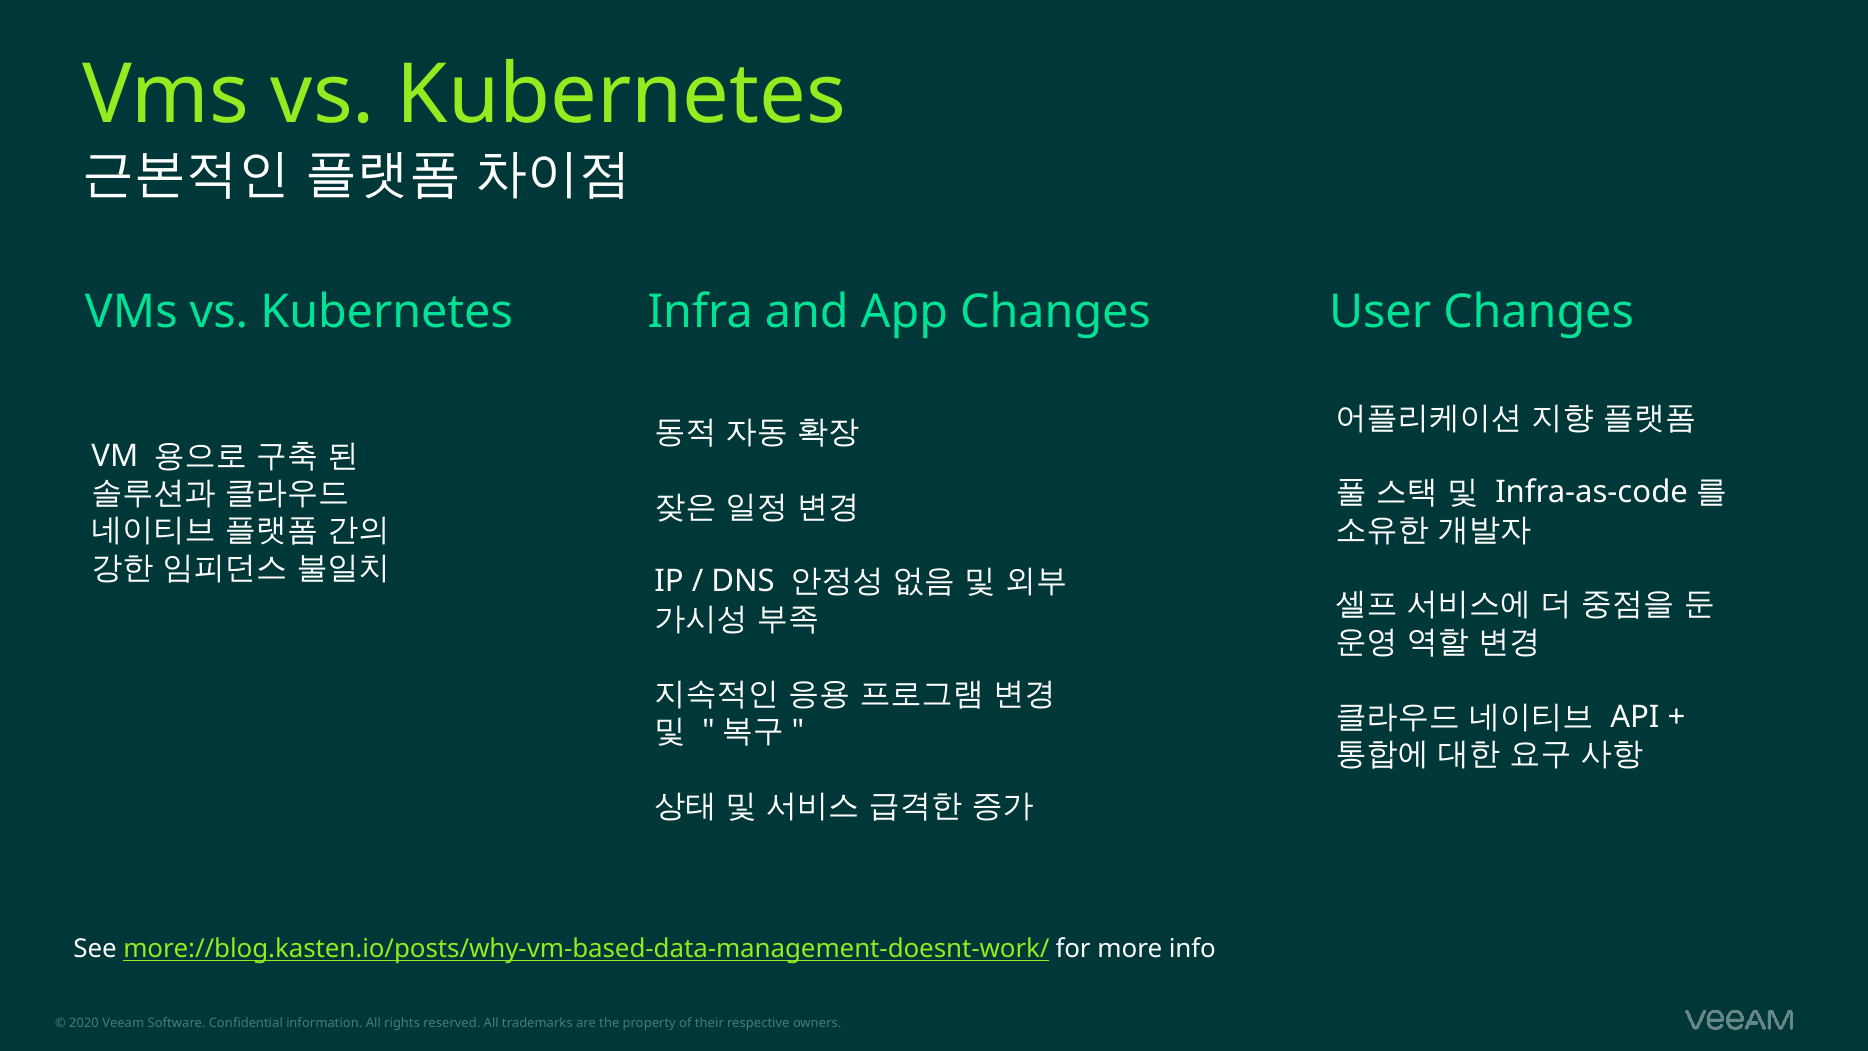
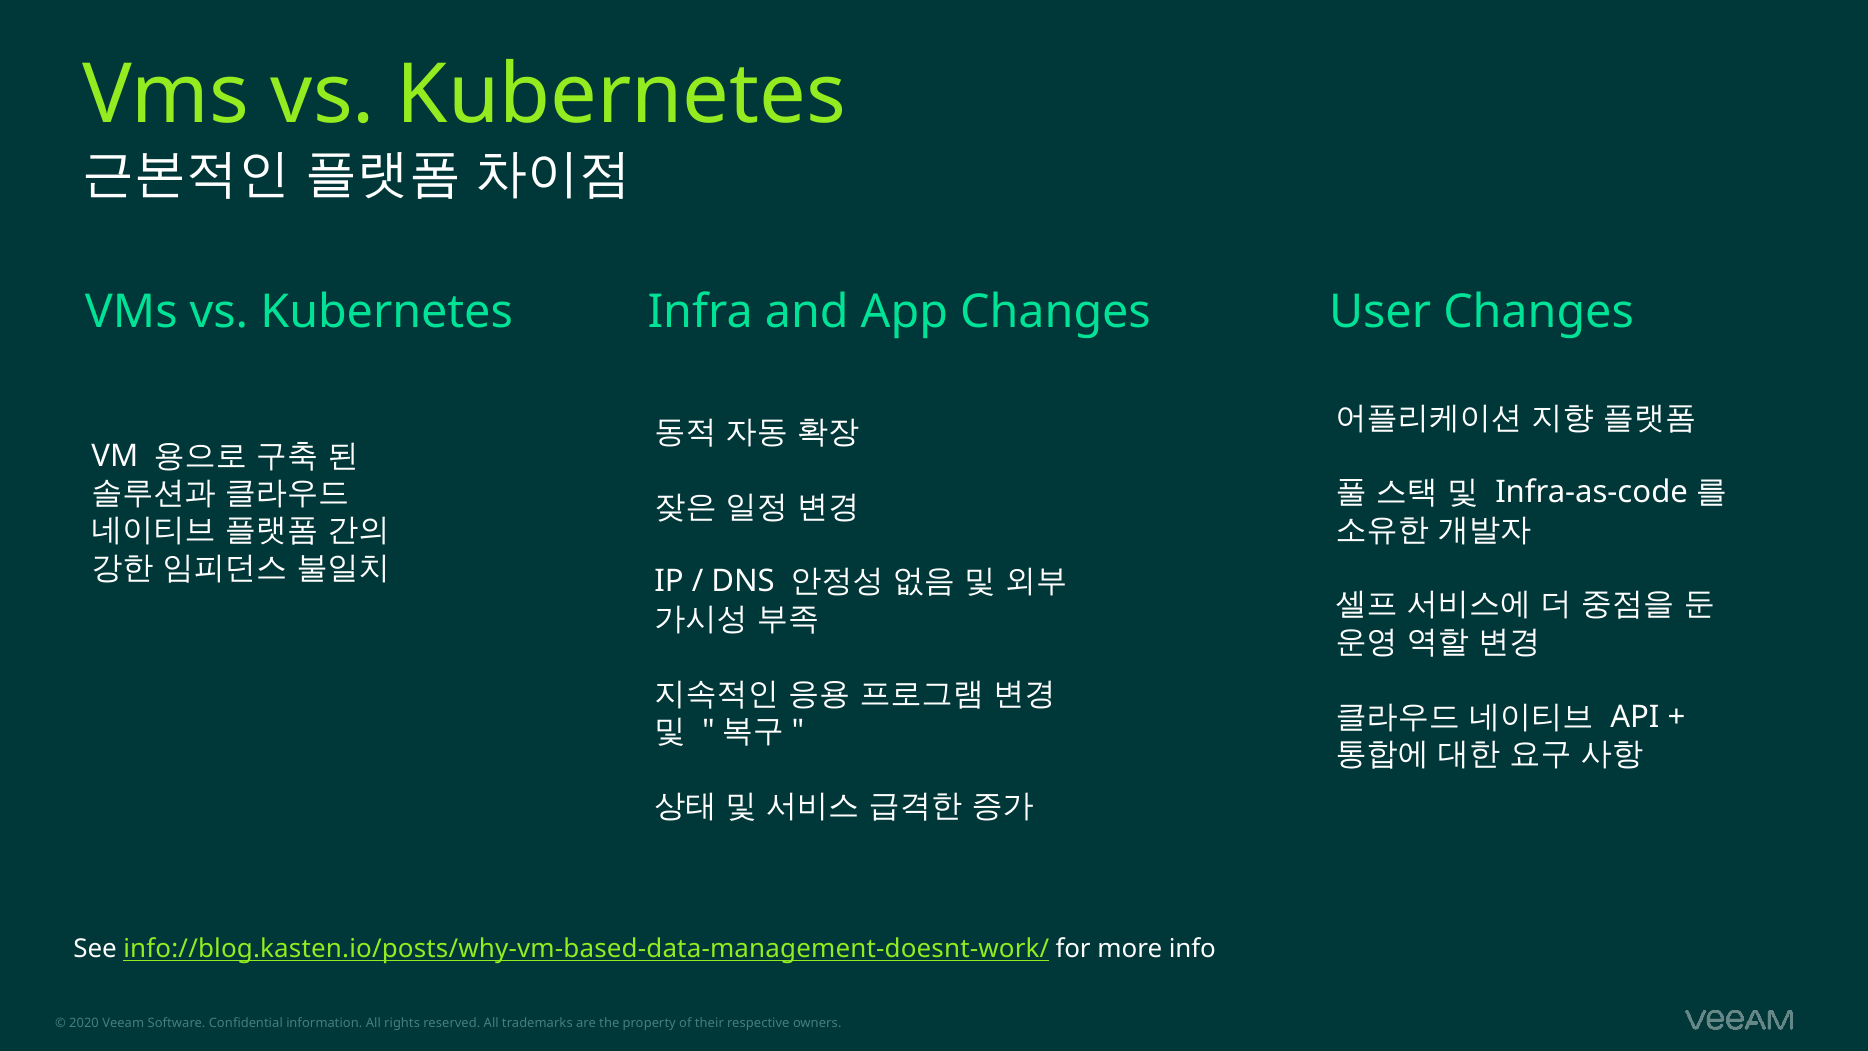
more://blog.kasten.io/posts/why-vm-based-data-management-doesnt-work/: more://blog.kasten.io/posts/why-vm-based-data-management-doesnt-work/ -> info://blog.kasten.io/posts/why-vm-based-data-management-doesnt-work/ (586, 949)
